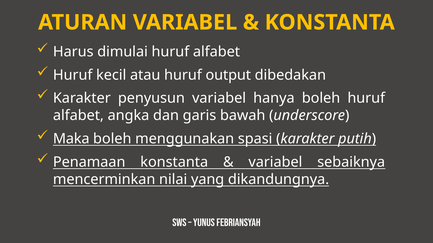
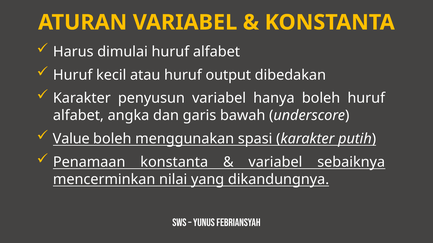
Maka: Maka -> Value (71, 139)
